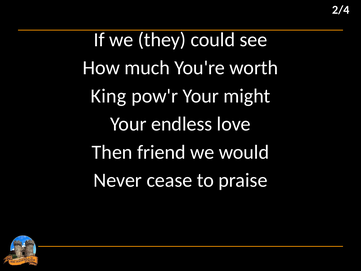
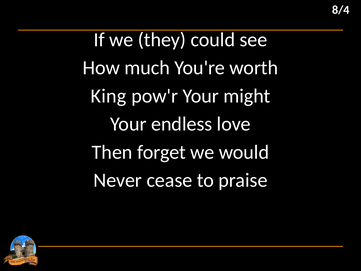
2/4: 2/4 -> 8/4 (341, 10)
friend: friend -> forget (161, 152)
